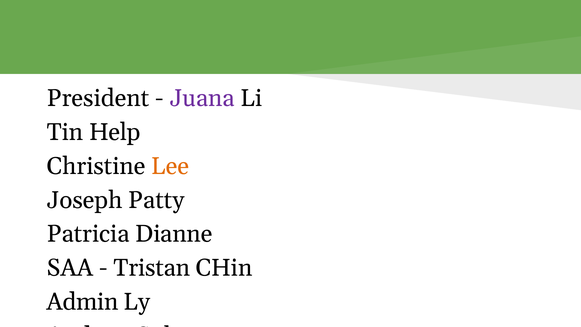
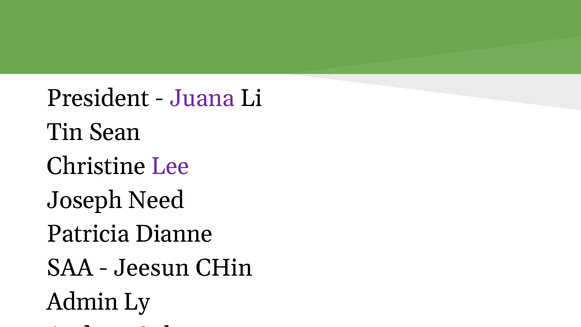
Help: Help -> Sean (115, 132)
Lee colour: orange -> purple (170, 166)
Patty: Patty -> Need (156, 200)
Tristan: Tristan -> Jeesun (152, 268)
